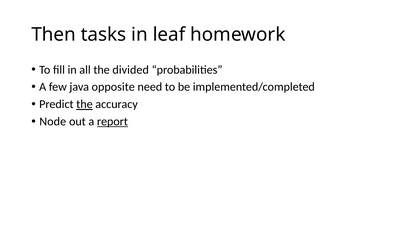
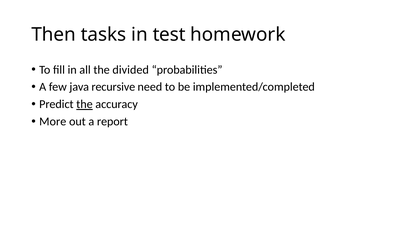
leaf: leaf -> test (169, 35)
opposite: opposite -> recursive (113, 87)
Node: Node -> More (53, 122)
report underline: present -> none (112, 122)
